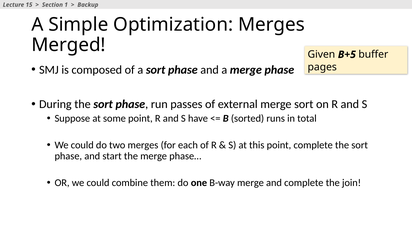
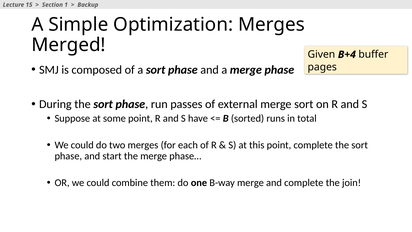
B+5: B+5 -> B+4 (347, 55)
